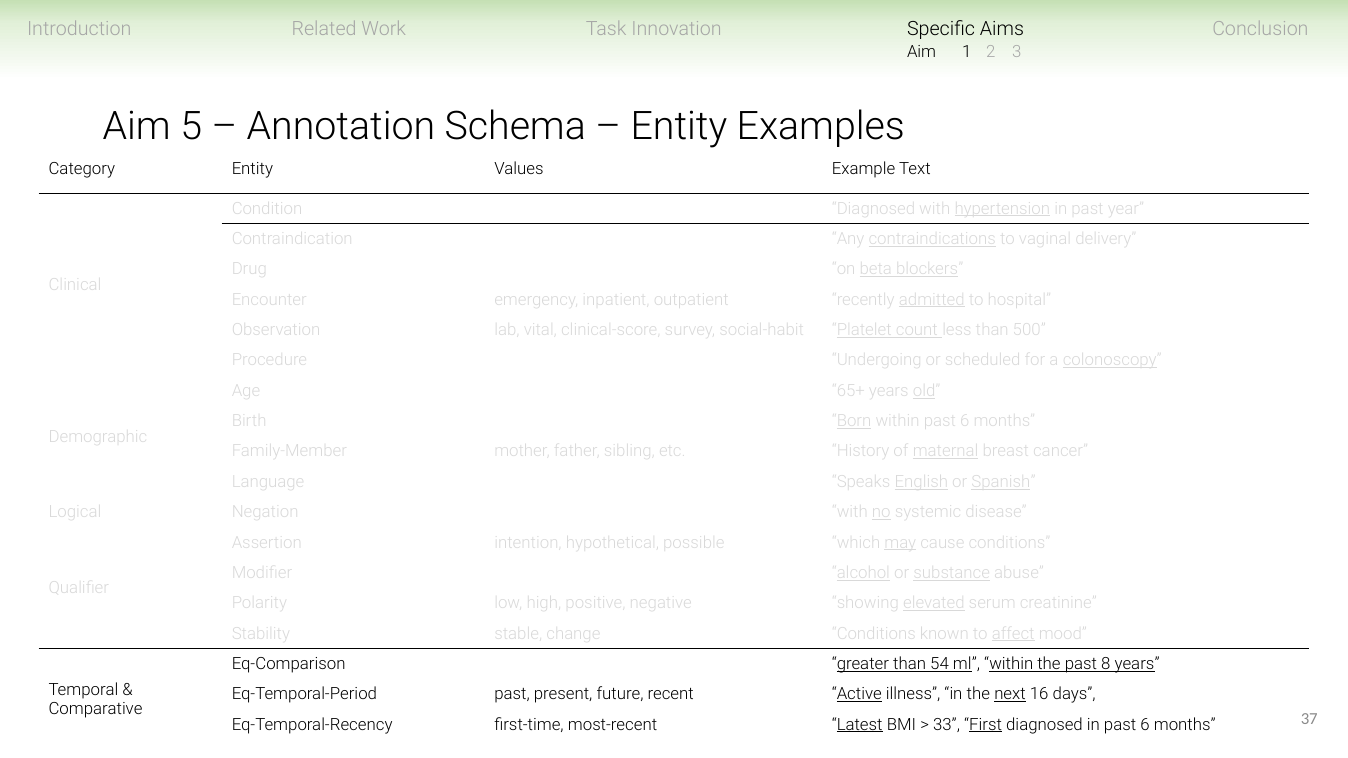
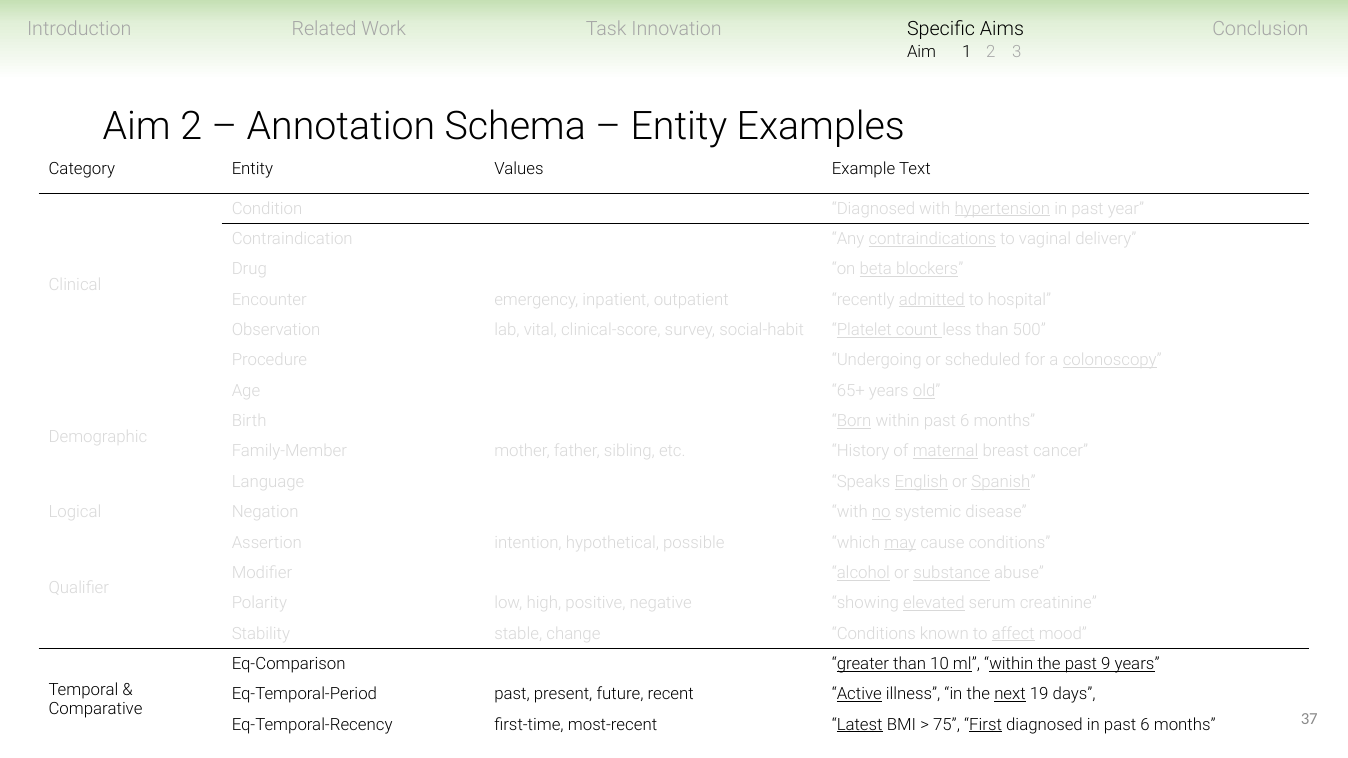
Aim 5: 5 -> 2 (191, 127)
54: 54 -> 10 (940, 664)
8: 8 -> 9 (1106, 664)
16: 16 -> 19 (1039, 695)
33: 33 -> 75 (947, 725)
